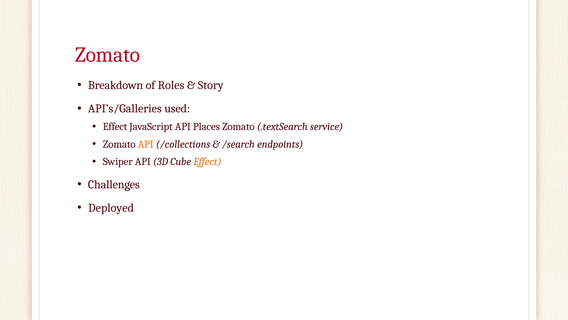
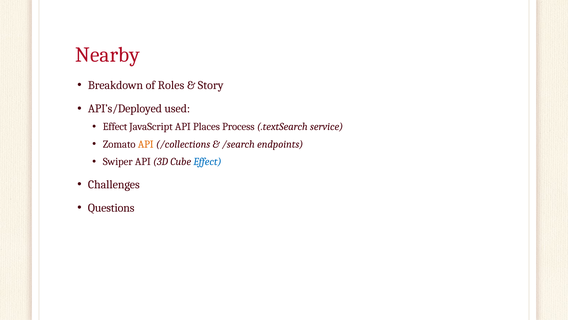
Zomato: Zomato -> Nearby (107, 55)
API’s/Galleries: API’s/Galleries -> API’s/Deployed (125, 108)
Places Zomato: Zomato -> Process (238, 127)
Effect colour: orange -> blue (208, 161)
Deployed: Deployed -> Questions (111, 208)
